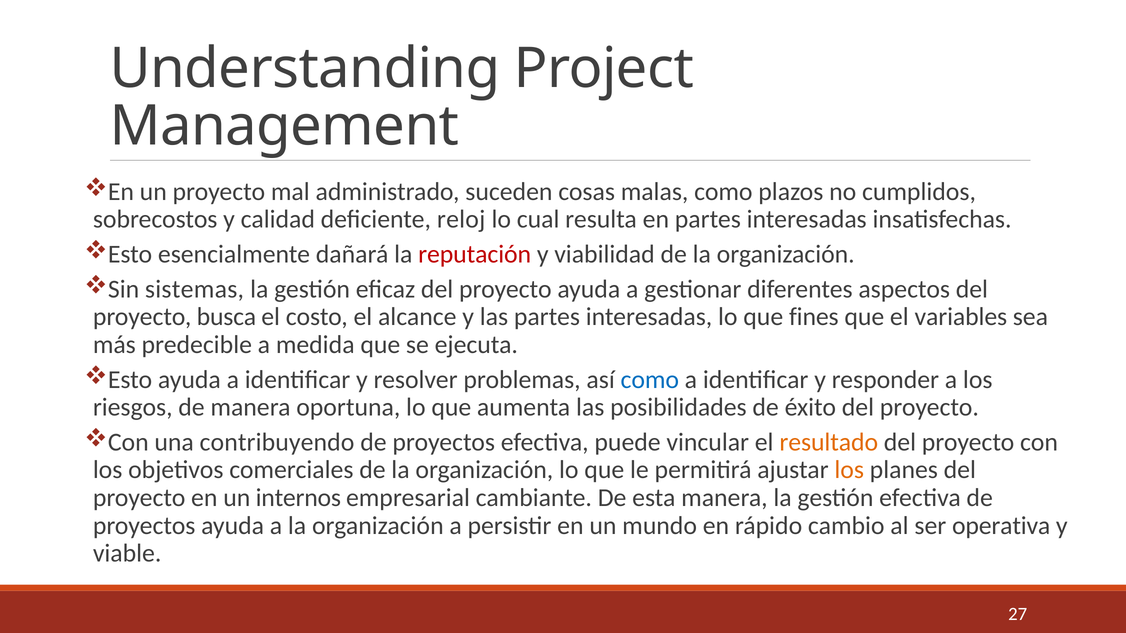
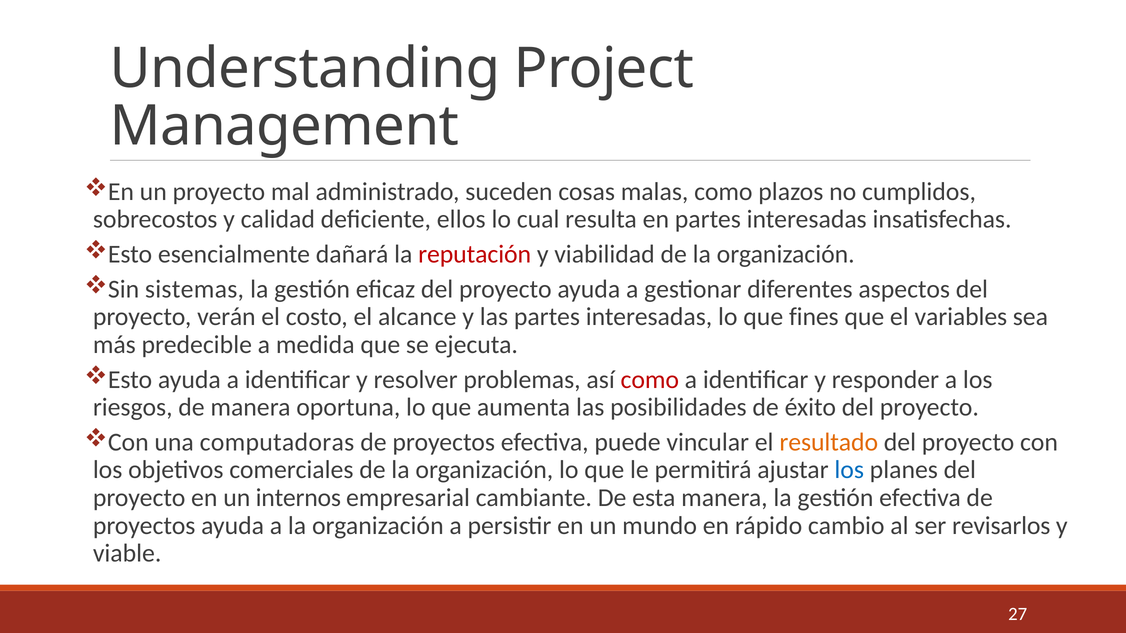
reloj: reloj -> ellos (461, 219)
busca: busca -> verán (226, 317)
como colour: blue -> red (650, 380)
contribuyendo: contribuyendo -> computadoras (277, 442)
los colour: orange -> blue (849, 470)
operativa: operativa -> revisarlos (1001, 526)
